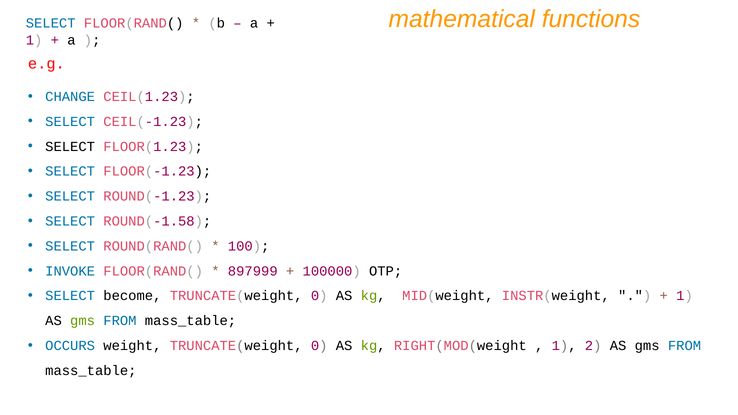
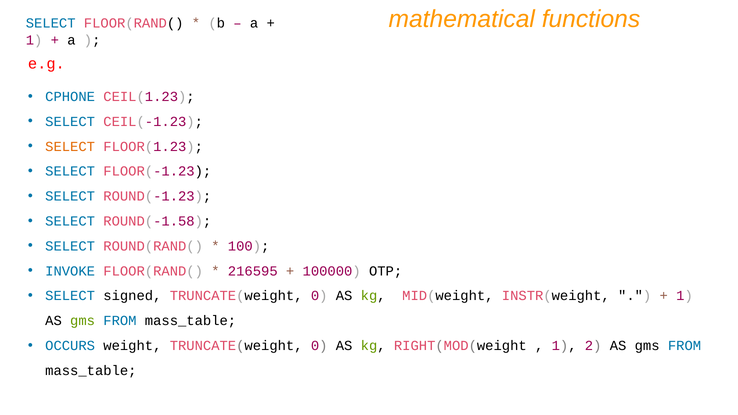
CHANGE: CHANGE -> CPHONE (70, 97)
SELECT colour: black -> orange (70, 147)
897999: 897999 -> 216595 (253, 271)
become: become -> signed (132, 296)
